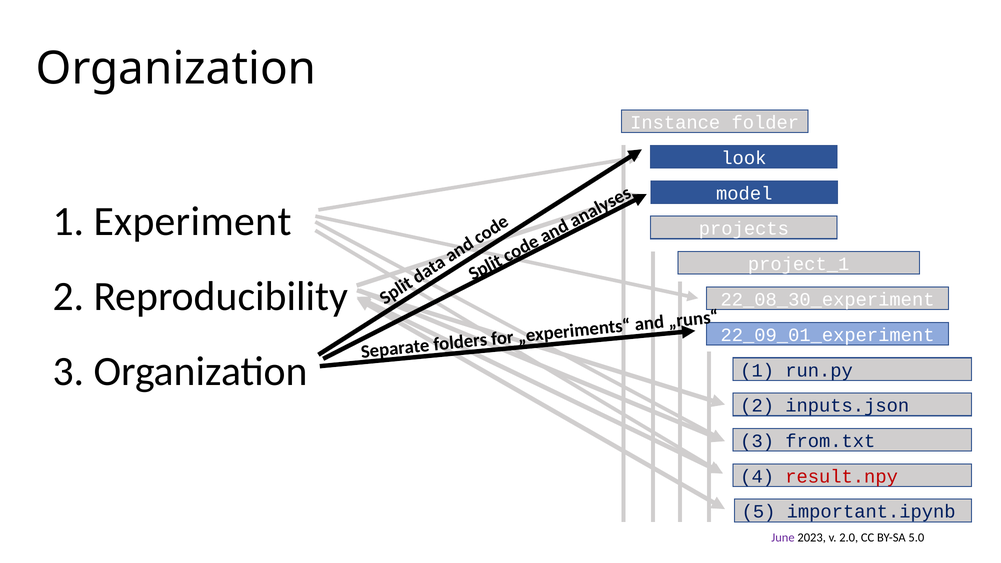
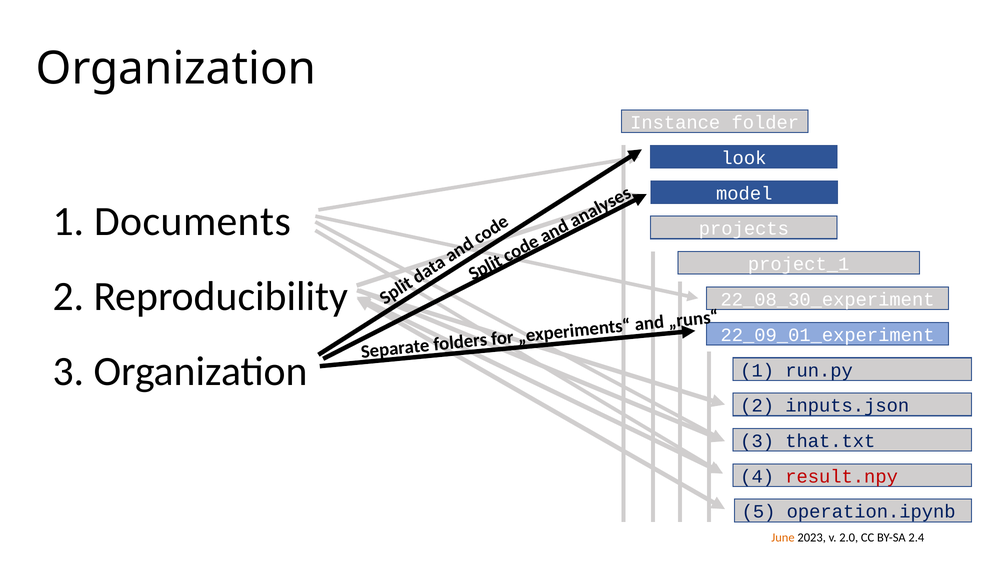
Experiment: Experiment -> Documents (193, 221)
from.txt: from.txt -> that.txt (830, 441)
important.ipynb: important.ipynb -> operation.ipynb (871, 512)
June colour: purple -> orange (783, 538)
5.0: 5.0 -> 2.4 (916, 538)
